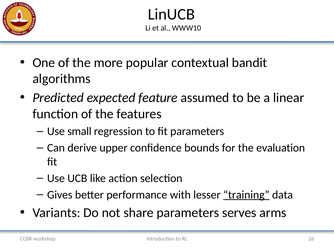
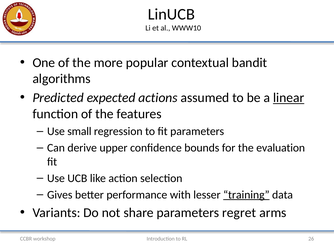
feature: feature -> actions (158, 98)
linear underline: none -> present (289, 98)
serves: serves -> regret (239, 213)
